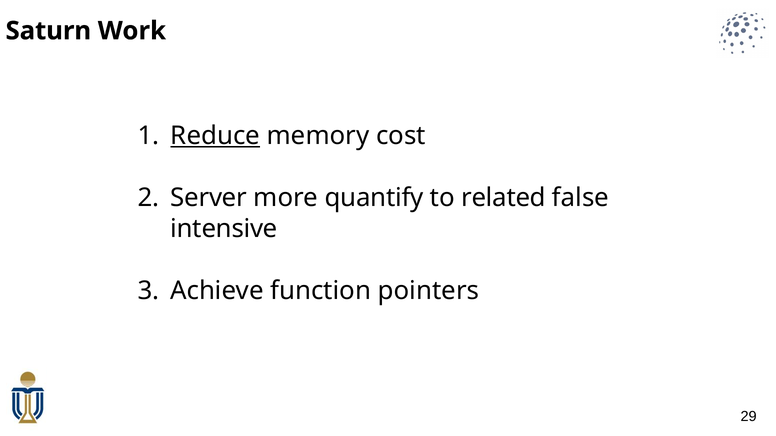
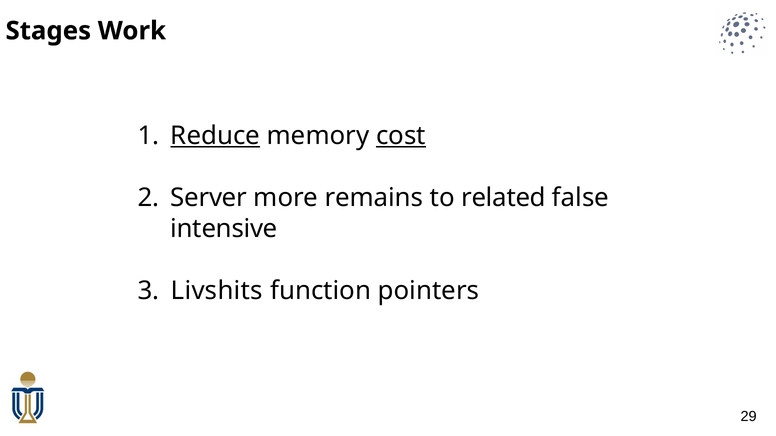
Saturn: Saturn -> Stages (48, 31)
cost underline: none -> present (401, 136)
quantify: quantify -> remains (374, 198)
Achieve: Achieve -> Livshits (217, 291)
